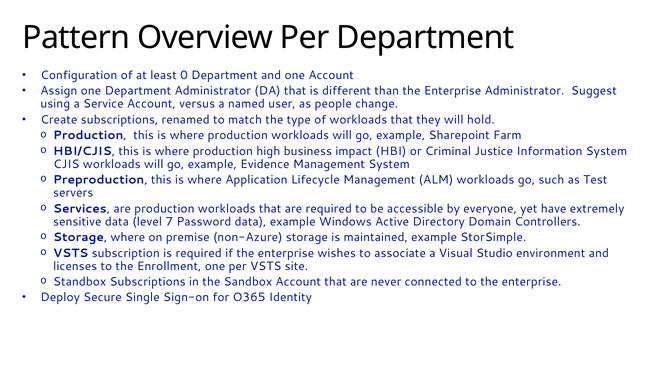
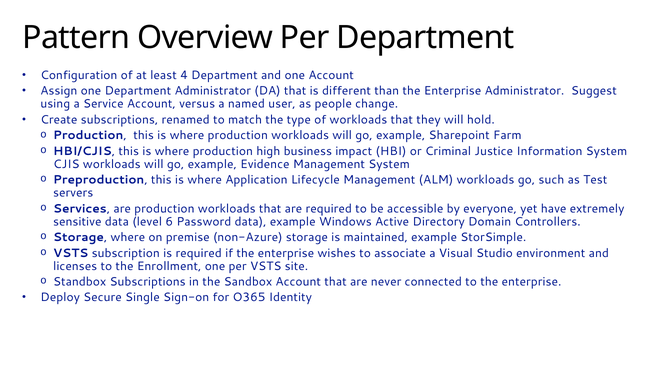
0: 0 -> 4 (184, 75)
7: 7 -> 6 (169, 222)
